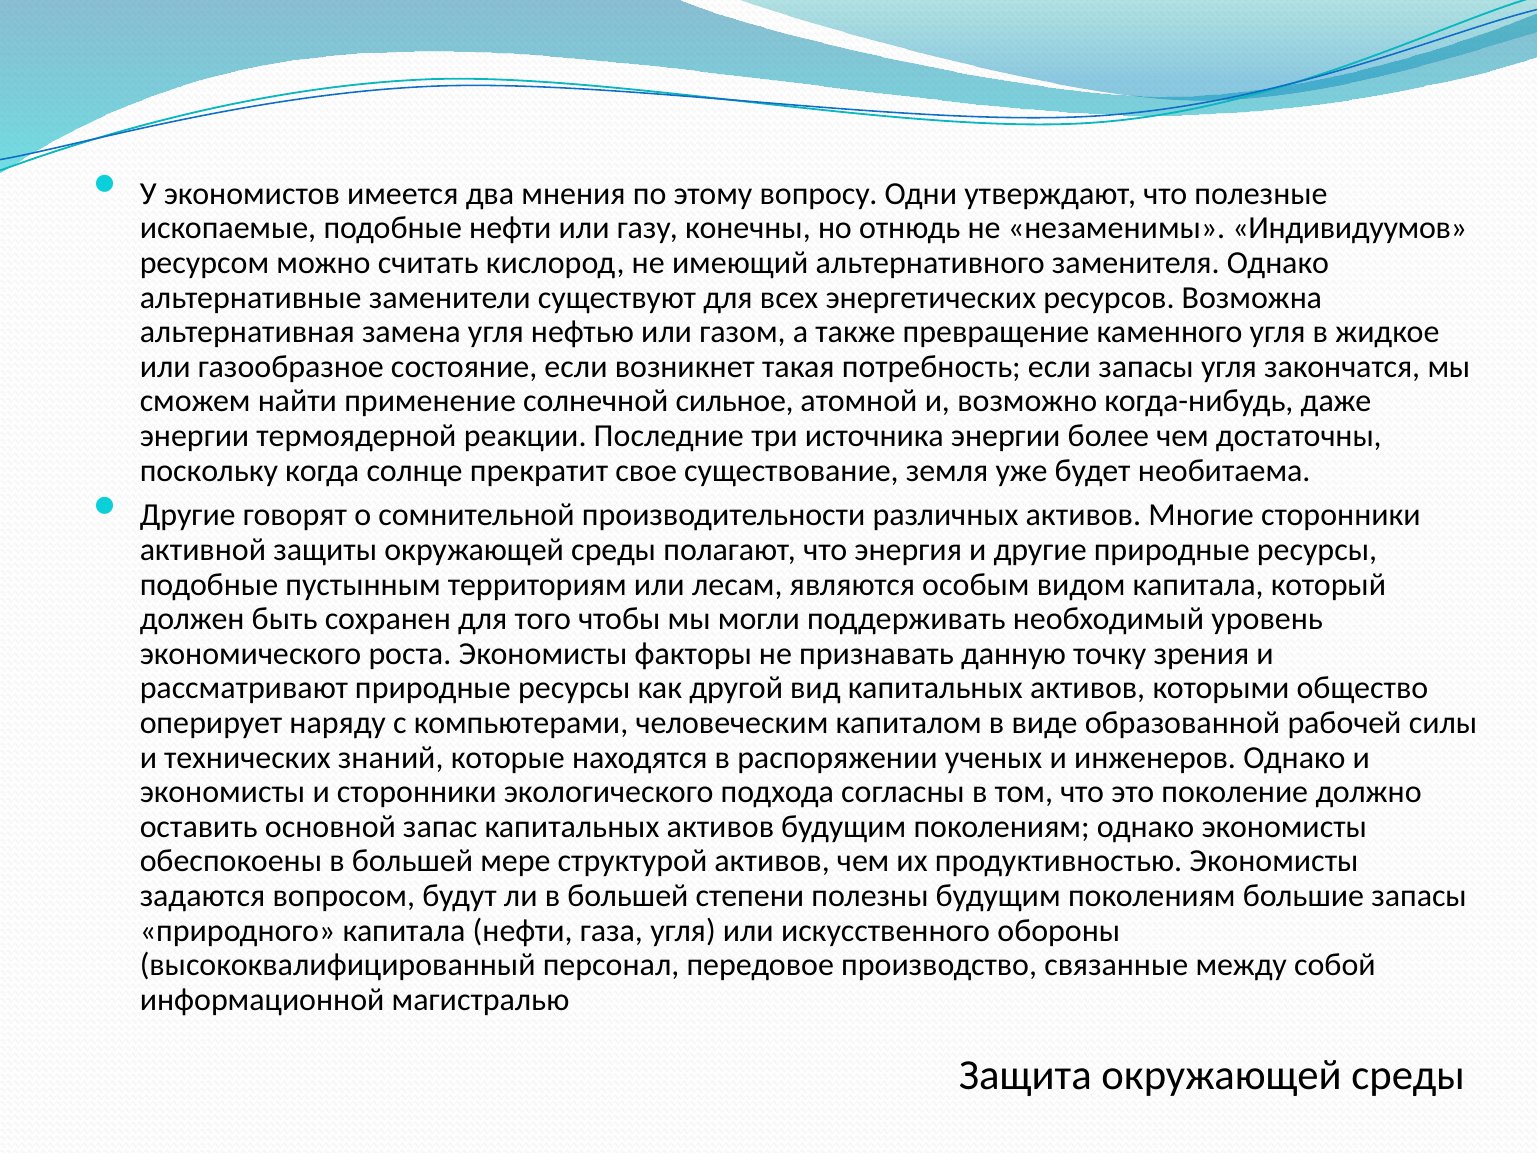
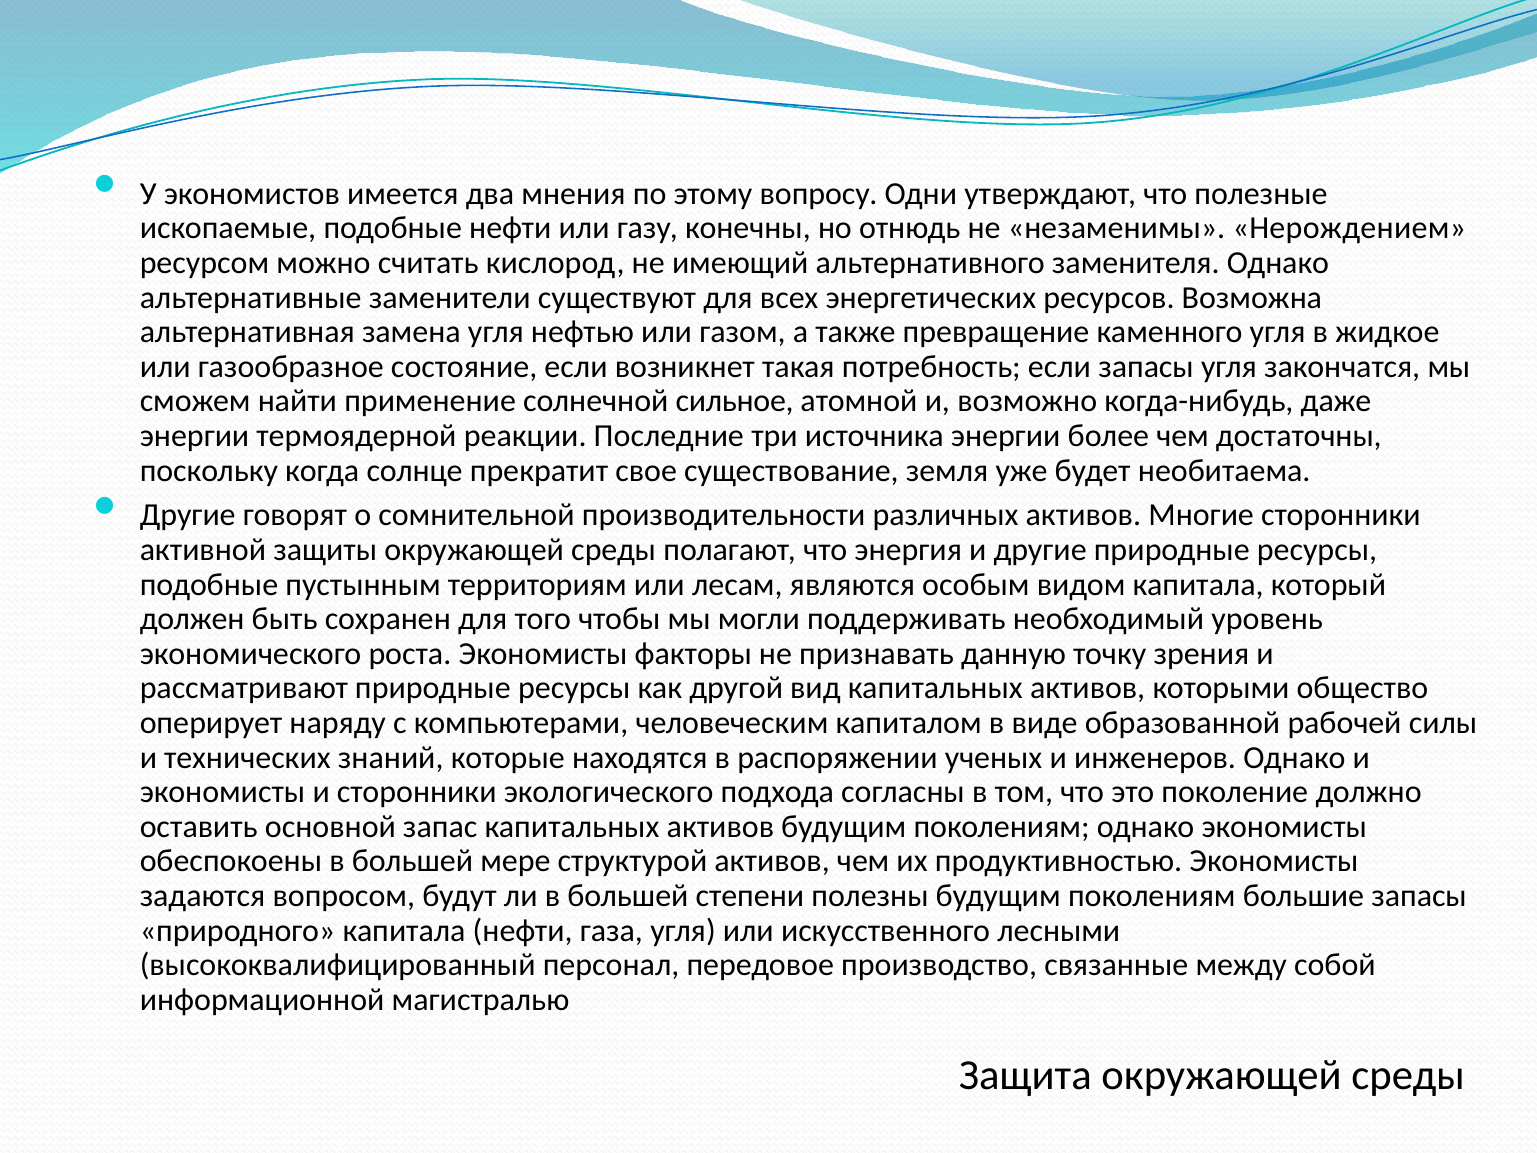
Индивидуумов: Индивидуумов -> Нерождением (1349, 228)
обороны: обороны -> лесными (1059, 930)
